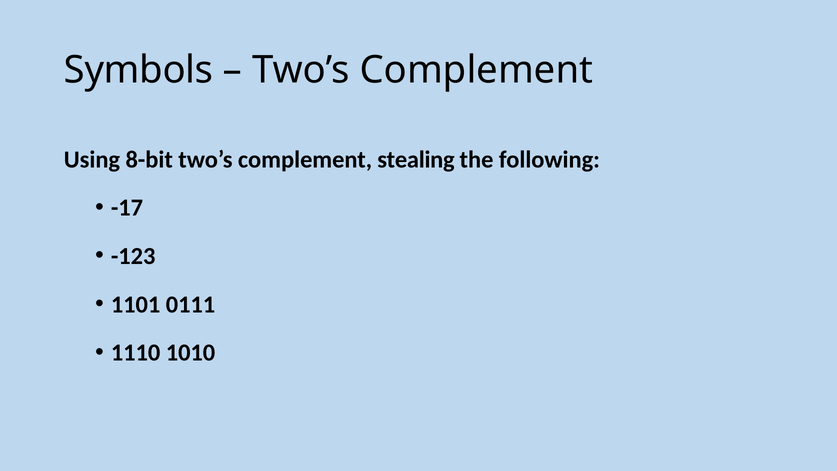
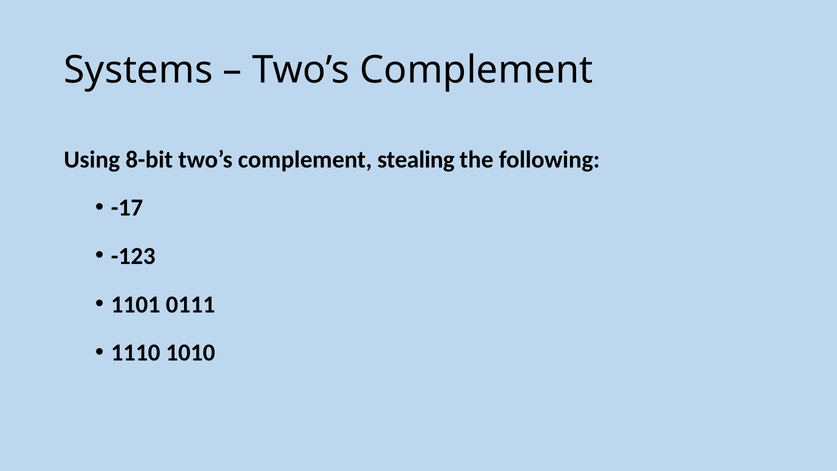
Symbols: Symbols -> Systems (138, 70)
